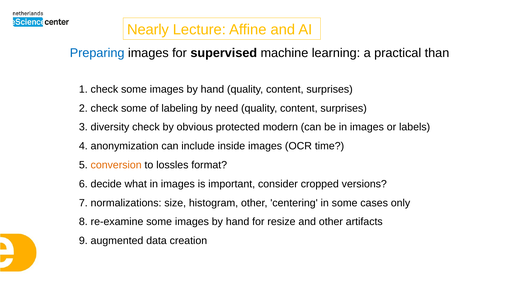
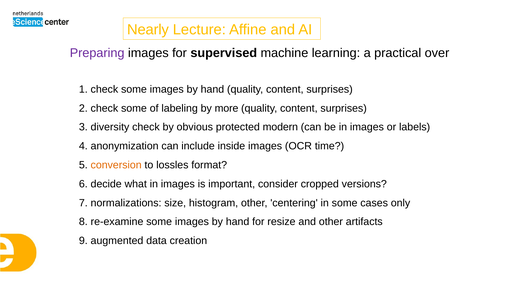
Preparing colour: blue -> purple (97, 53)
than: than -> over (437, 53)
need: need -> more (227, 108)
